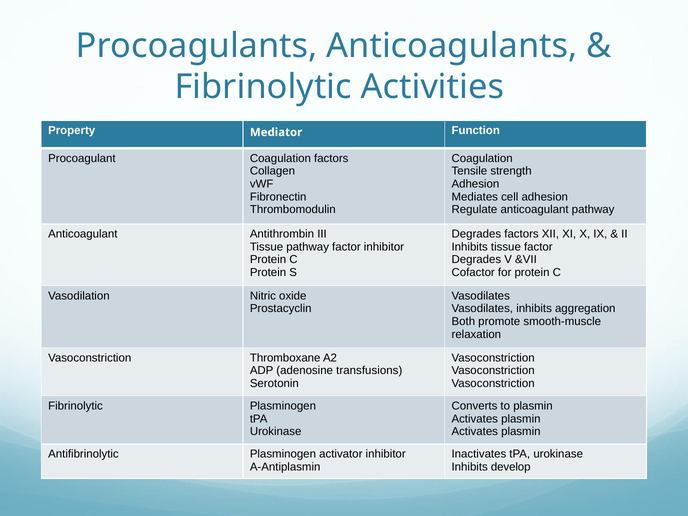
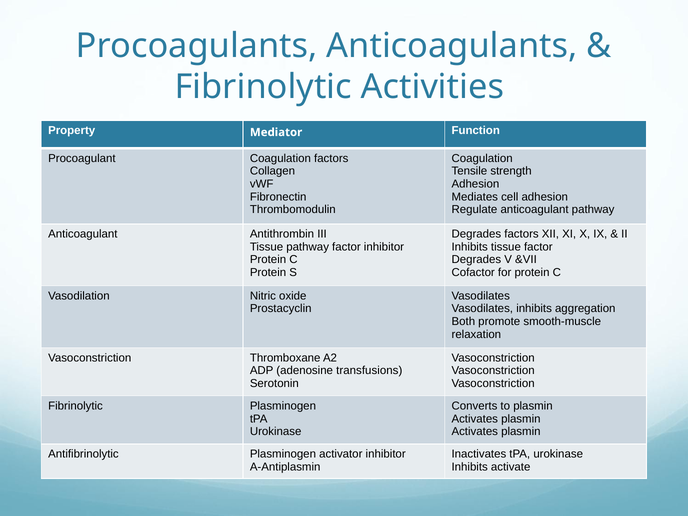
develop: develop -> activate (511, 467)
